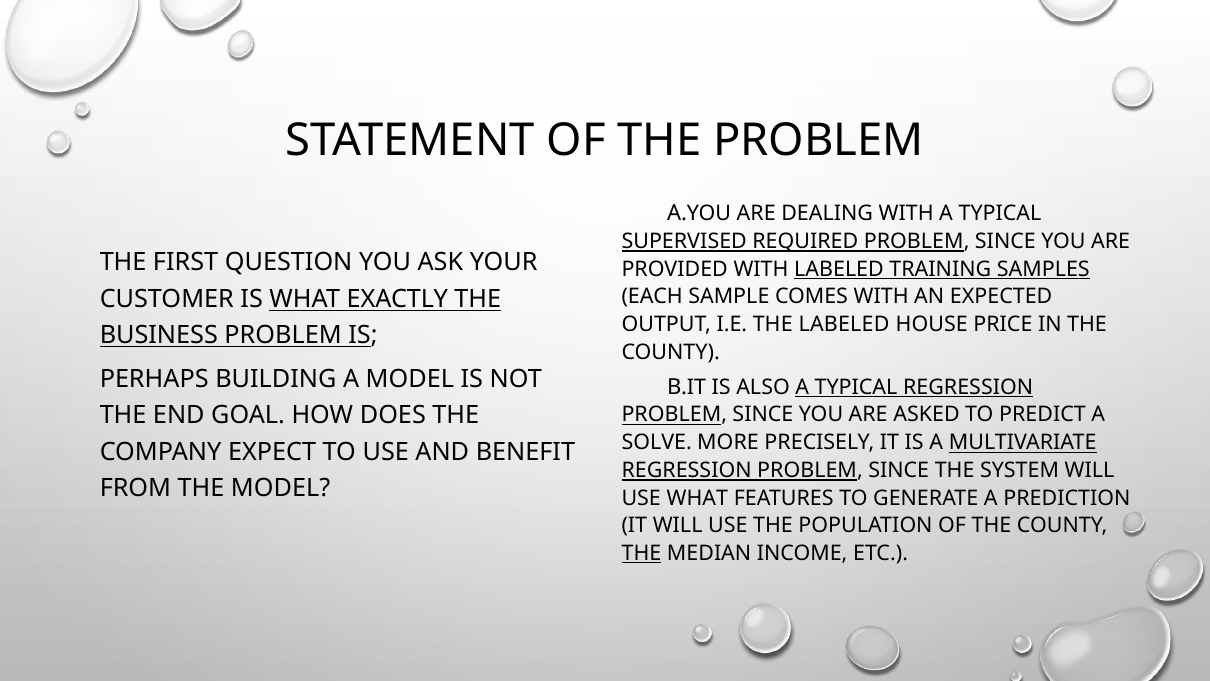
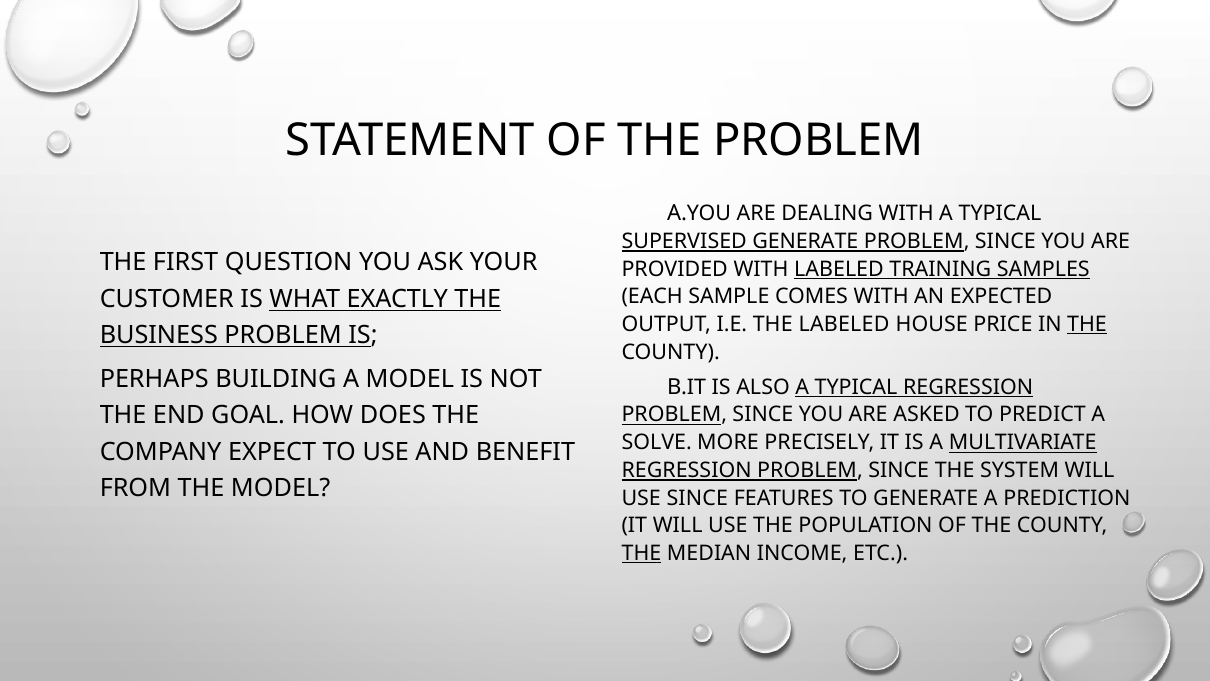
SUPERVISED REQUIRED: REQUIRED -> GENERATE (805, 241)
THE underline: none -> present (1087, 324)
USE WHAT: WHAT -> SINCE (697, 498)
